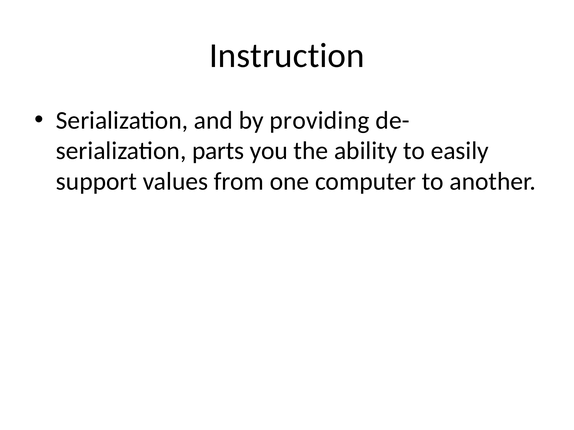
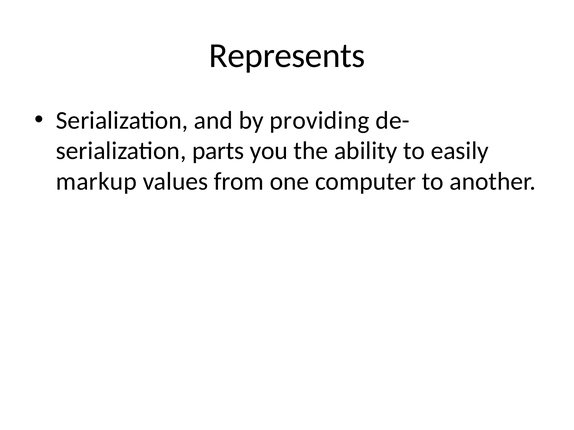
Instruction: Instruction -> Represents (287, 56)
support: support -> markup (96, 182)
